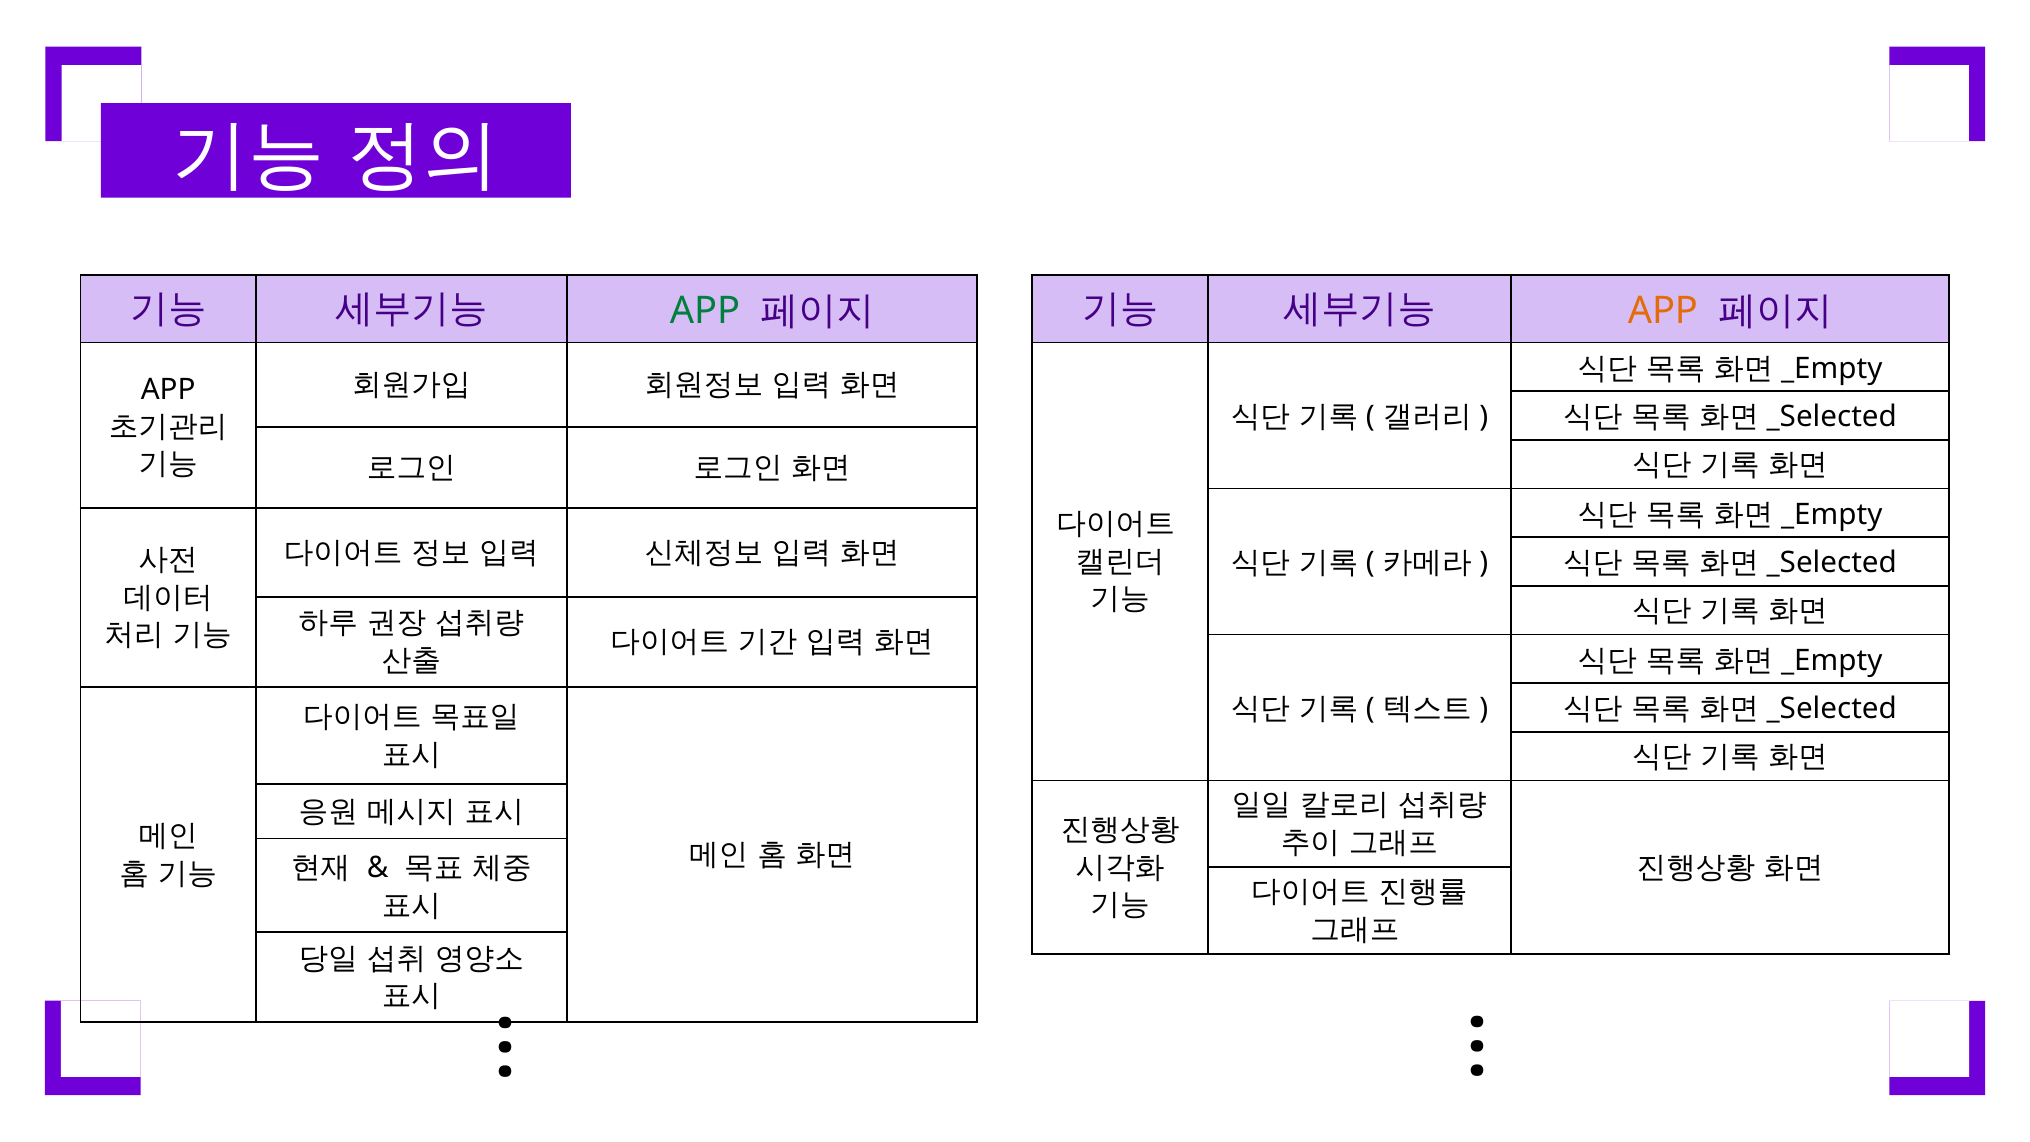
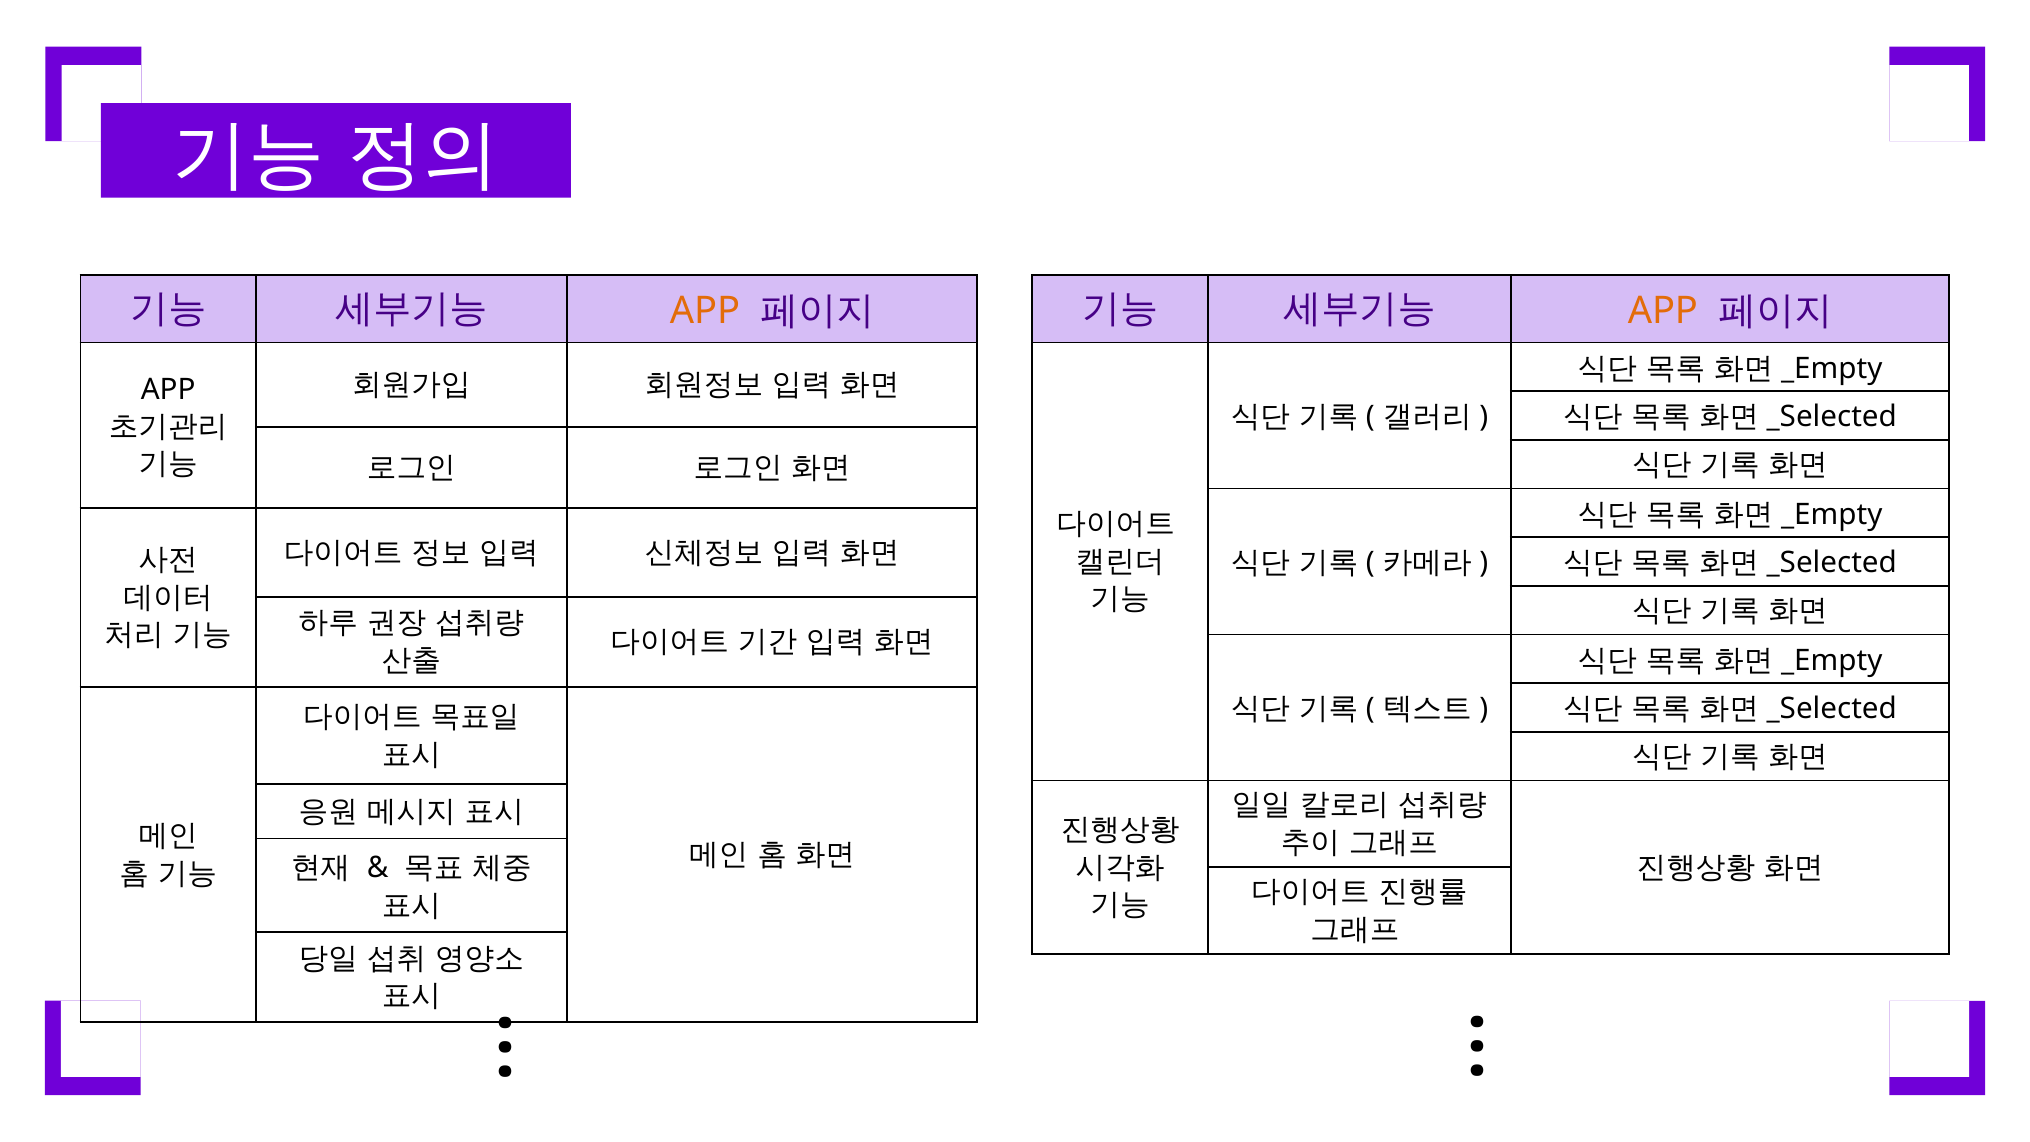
APP colour: green -> orange (705, 311)
